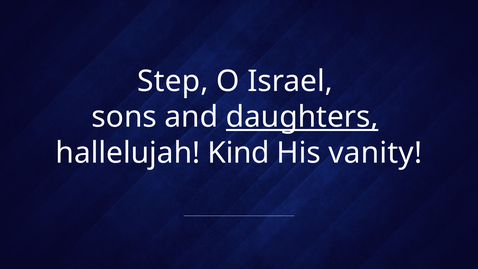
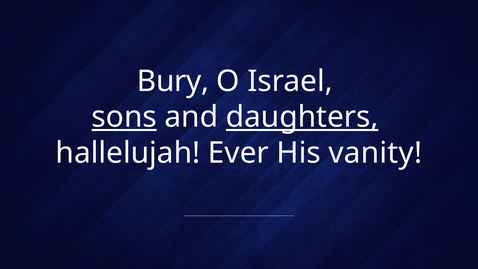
Step: Step -> Bury (173, 81)
sons underline: none -> present (124, 117)
Kind: Kind -> Ever (238, 153)
